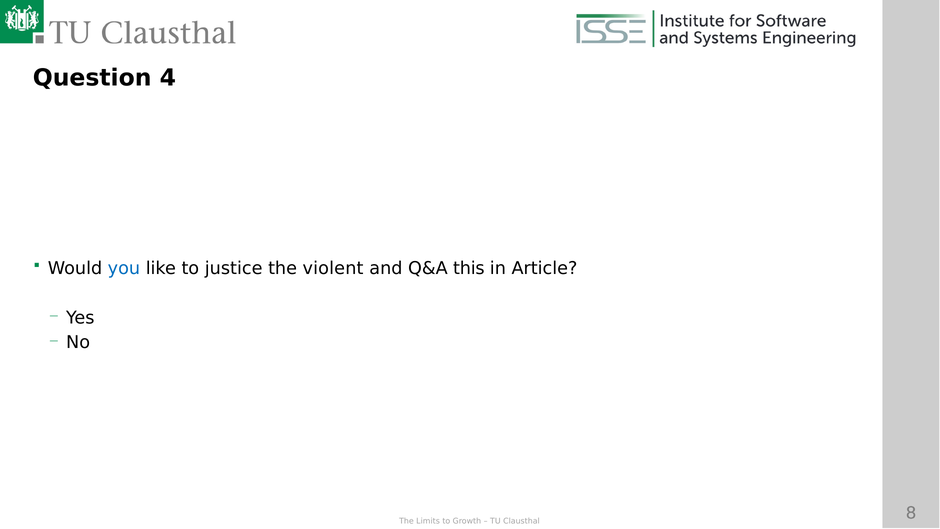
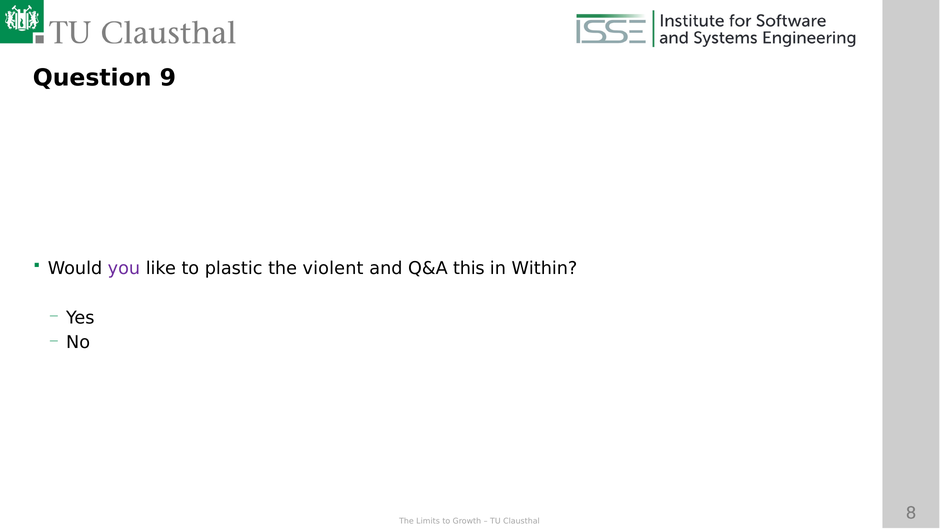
4: 4 -> 9 (168, 78)
you colour: blue -> purple (124, 268)
justice: justice -> plastic (234, 268)
Article: Article -> Within (544, 268)
